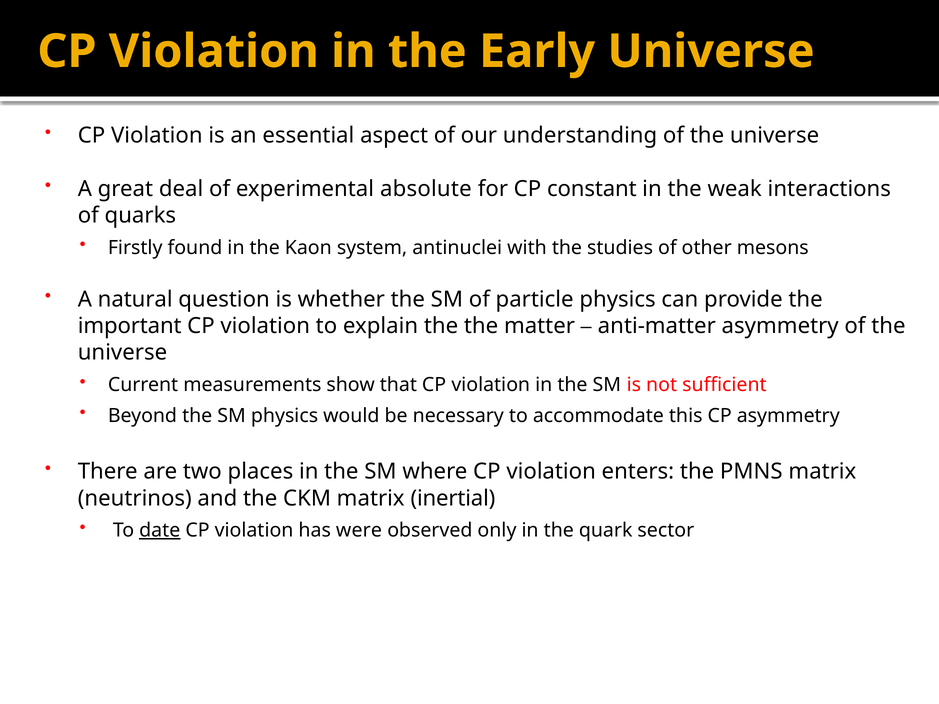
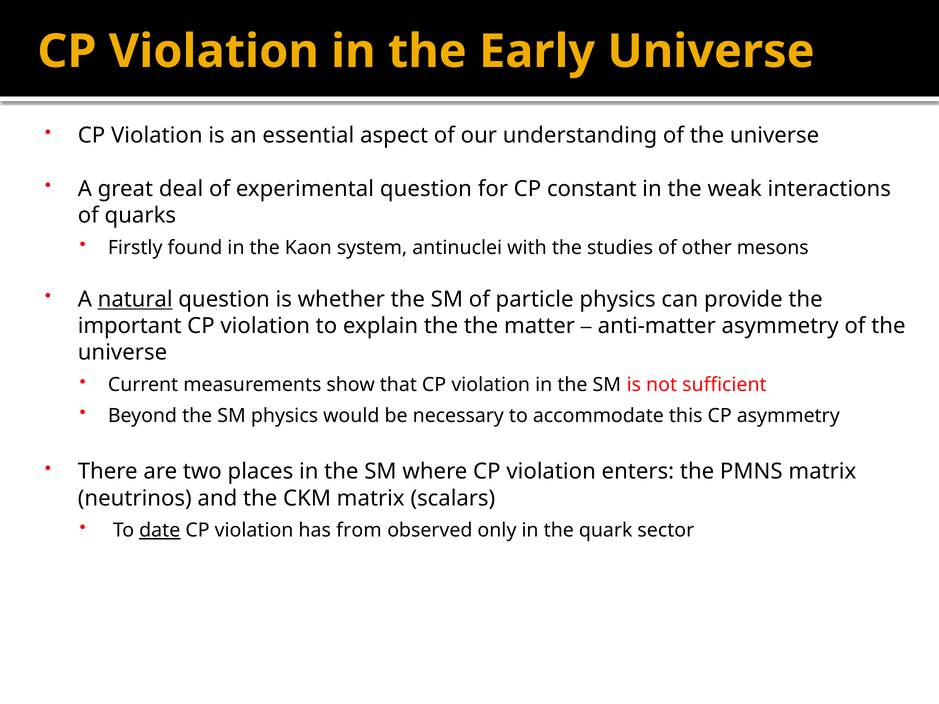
experimental absolute: absolute -> question (426, 189)
natural underline: none -> present (135, 300)
inertial: inertial -> scalars (453, 498)
were: were -> from (359, 531)
